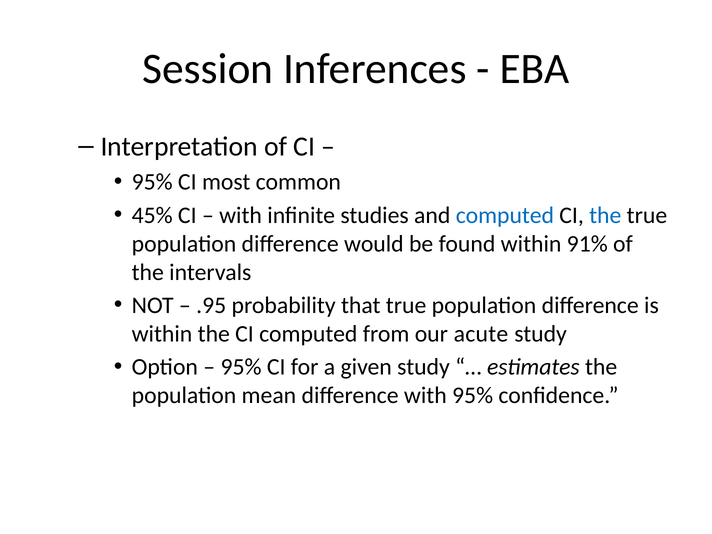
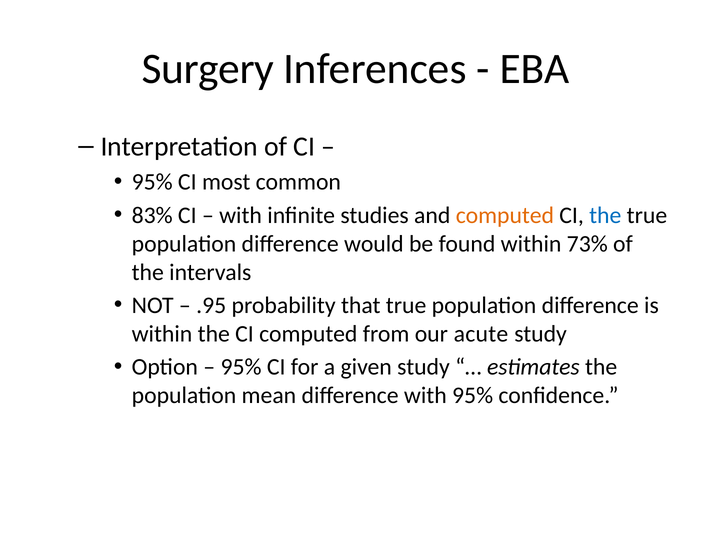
Session: Session -> Surgery (208, 69)
45%: 45% -> 83% (152, 215)
computed colour: blue -> orange (505, 215)
91%: 91% -> 73% (587, 244)
